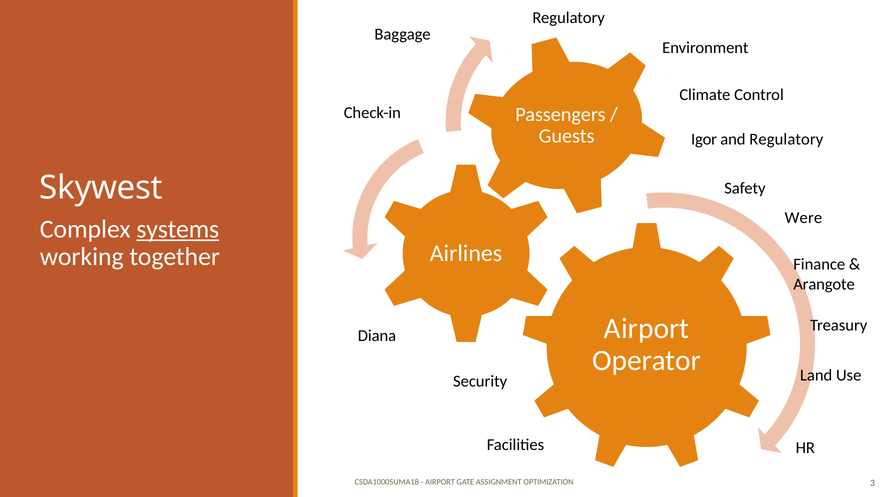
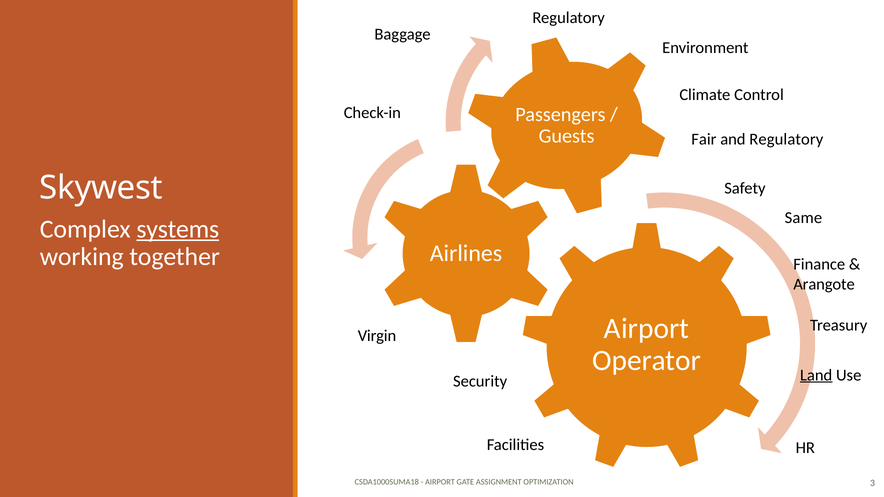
Igor: Igor -> Fair (704, 140)
Were: Were -> Same (803, 218)
Diana: Diana -> Virgin (377, 336)
Land underline: none -> present (816, 375)
